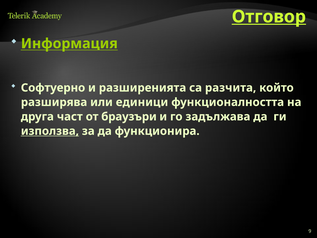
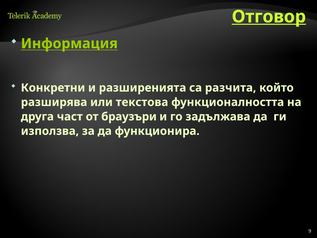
Софтуерно: Софтуерно -> Конкретни (53, 88)
единици: единици -> текстова (142, 102)
използва underline: present -> none (50, 131)
